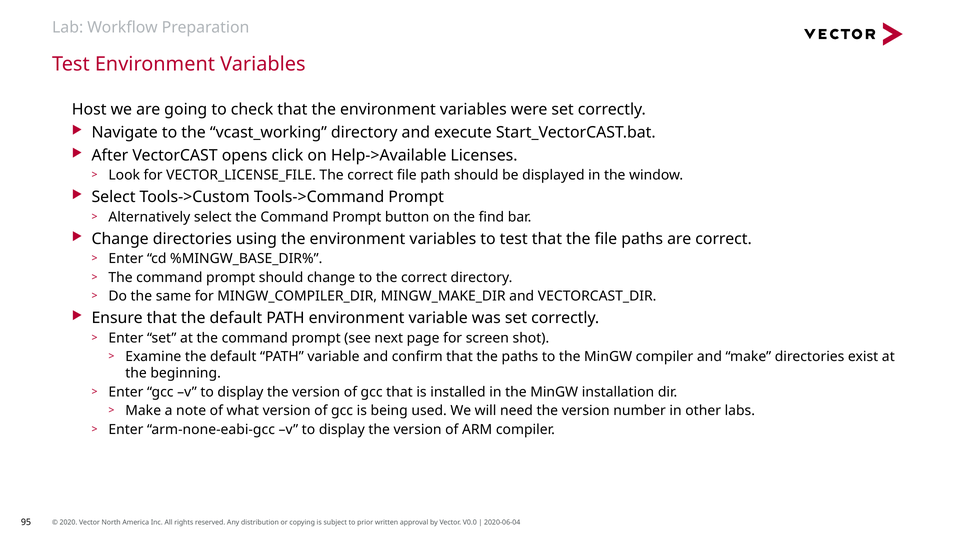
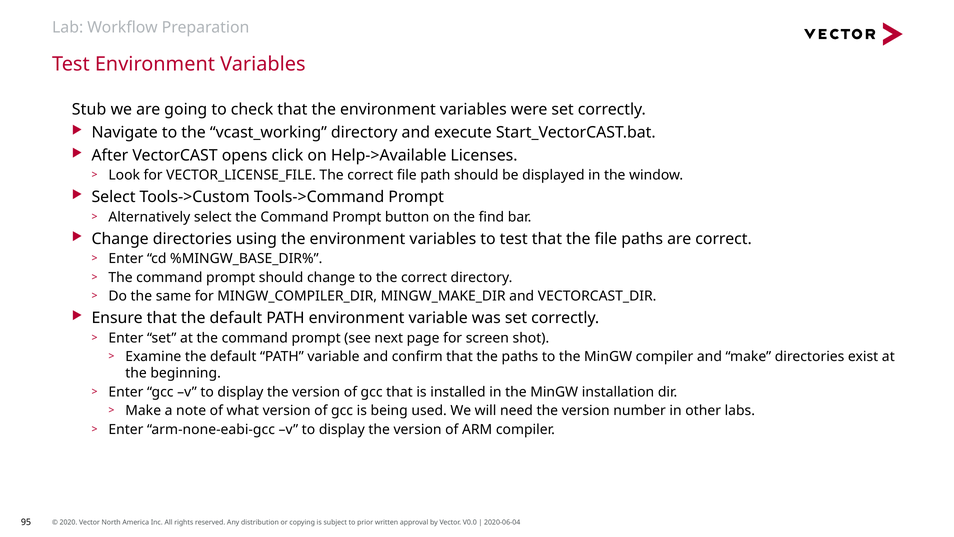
Host: Host -> Stub (89, 109)
